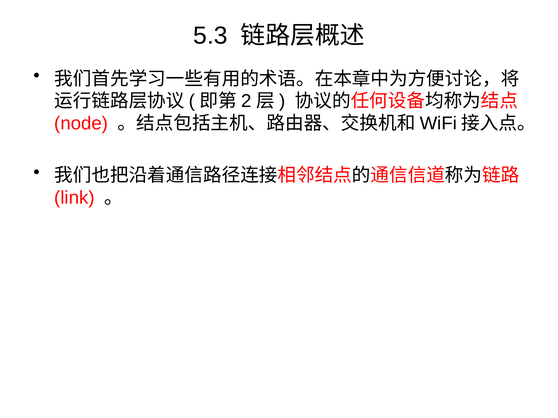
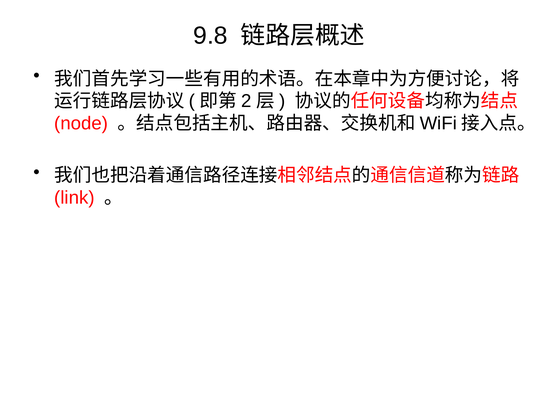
5.3: 5.3 -> 9.8 (210, 36)
